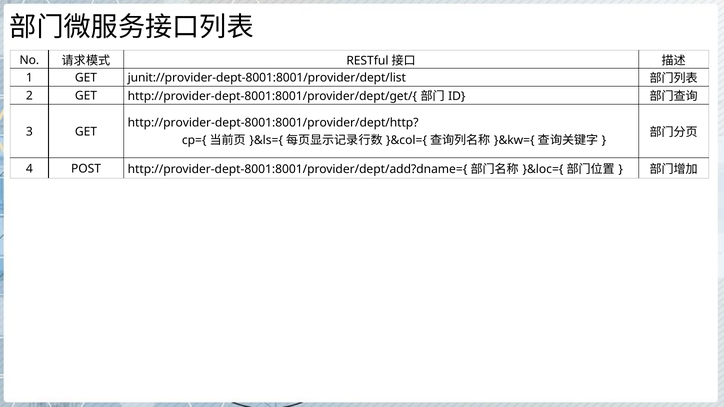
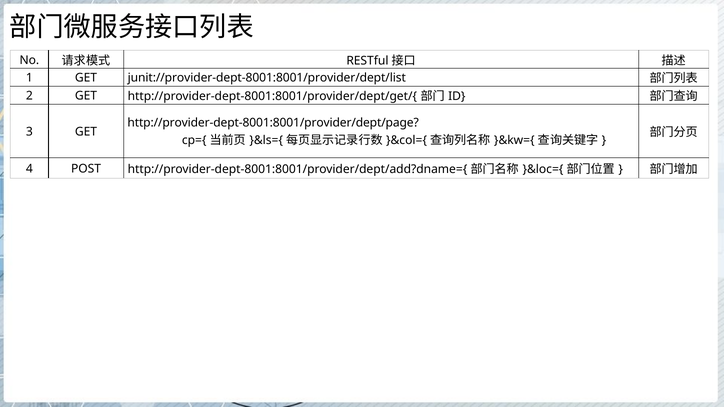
http://provider-dept-8001:8001/provider/dept/http: http://provider-dept-8001:8001/provider/dept/http -> http://provider-dept-8001:8001/provider/dept/page (273, 123)
